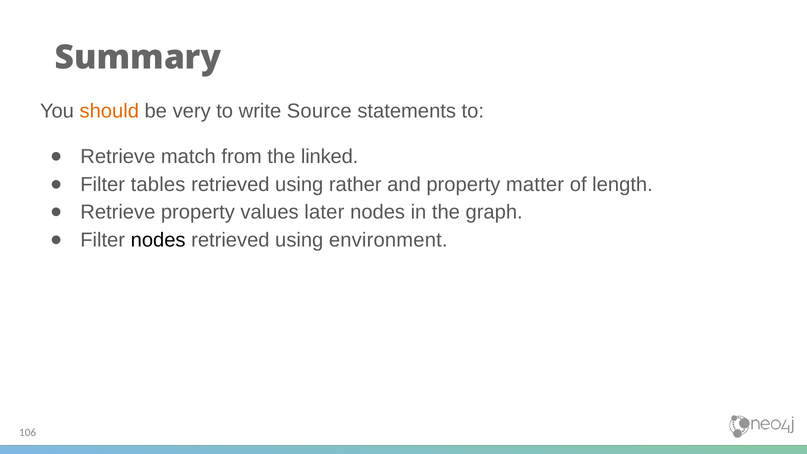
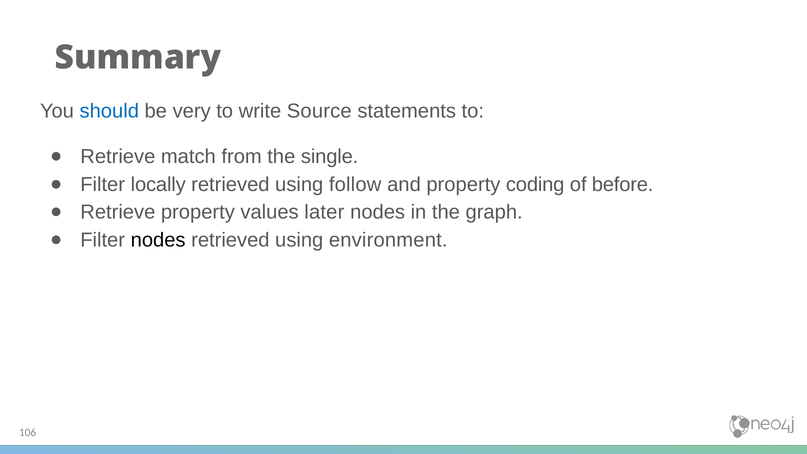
should colour: orange -> blue (109, 111)
linked: linked -> single (330, 157)
tables: tables -> locally (158, 184)
rather: rather -> follow (355, 184)
matter: matter -> coding (535, 184)
length: length -> before (623, 184)
